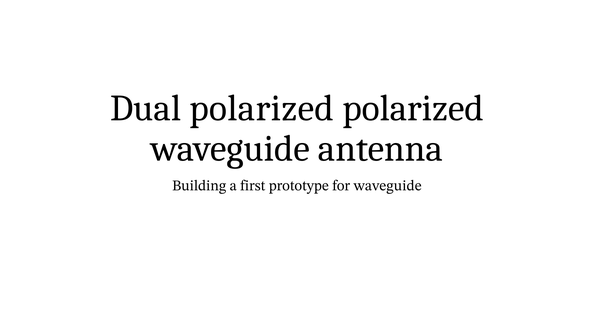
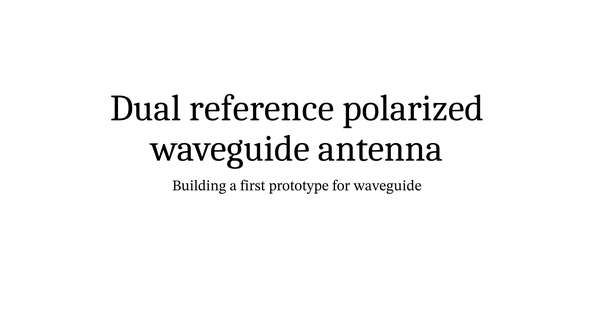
Dual polarized: polarized -> reference (262, 108)
